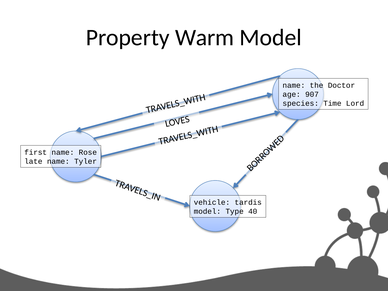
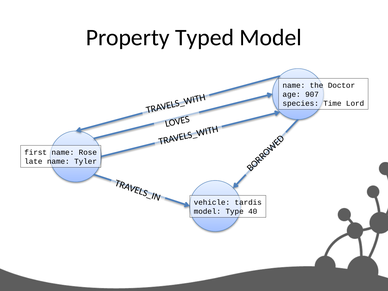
Warm: Warm -> Typed (205, 38)
